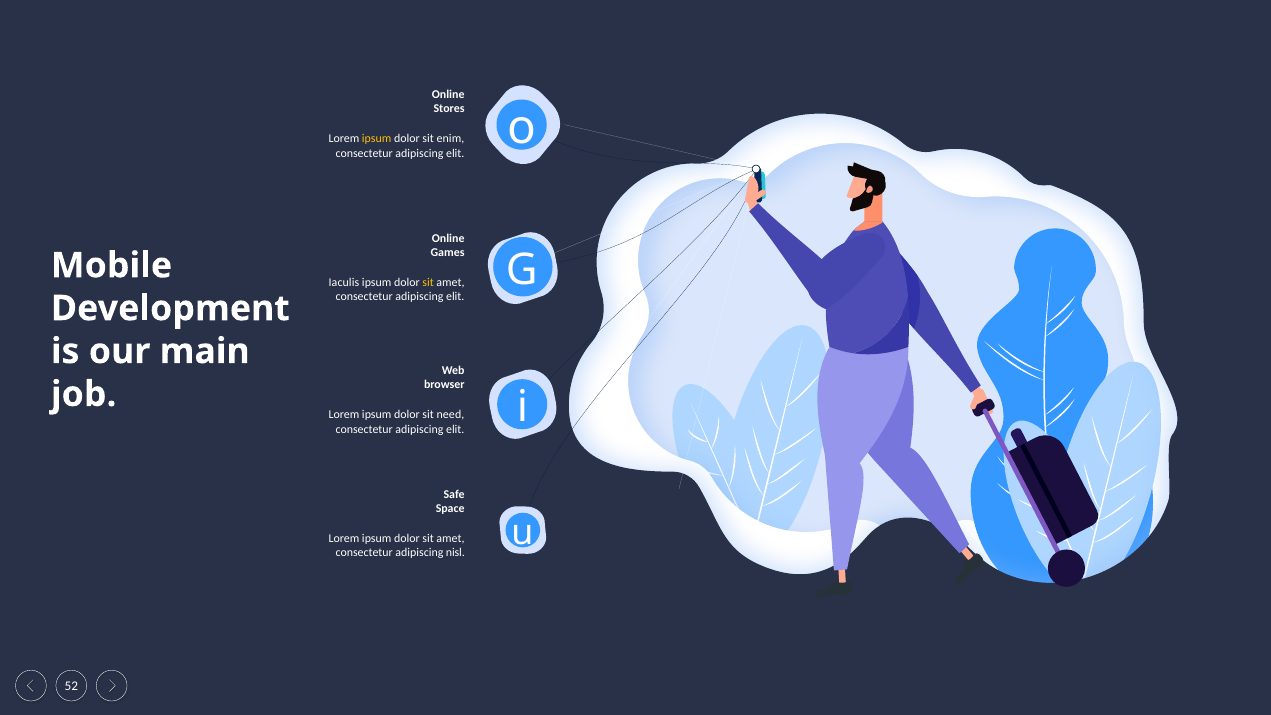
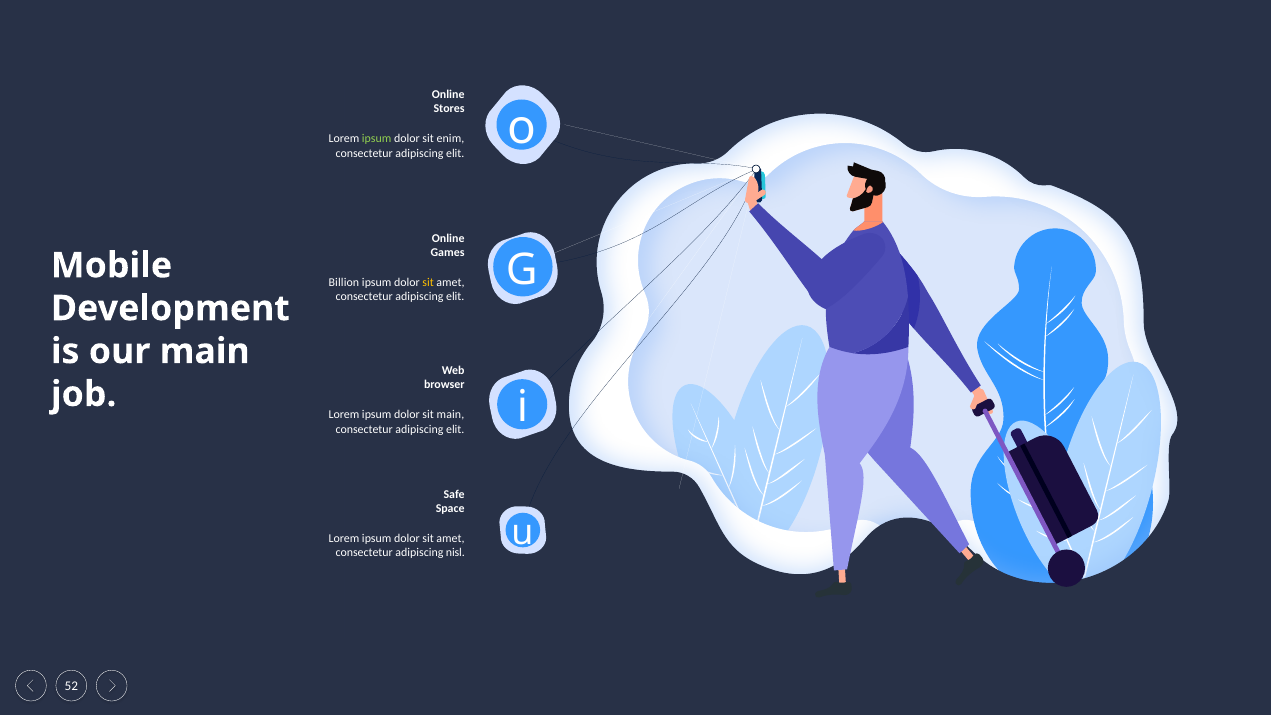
ipsum colour: yellow -> light green (377, 139)
Iaculis: Iaculis -> Billion (344, 282)
sit need: need -> main (450, 415)
